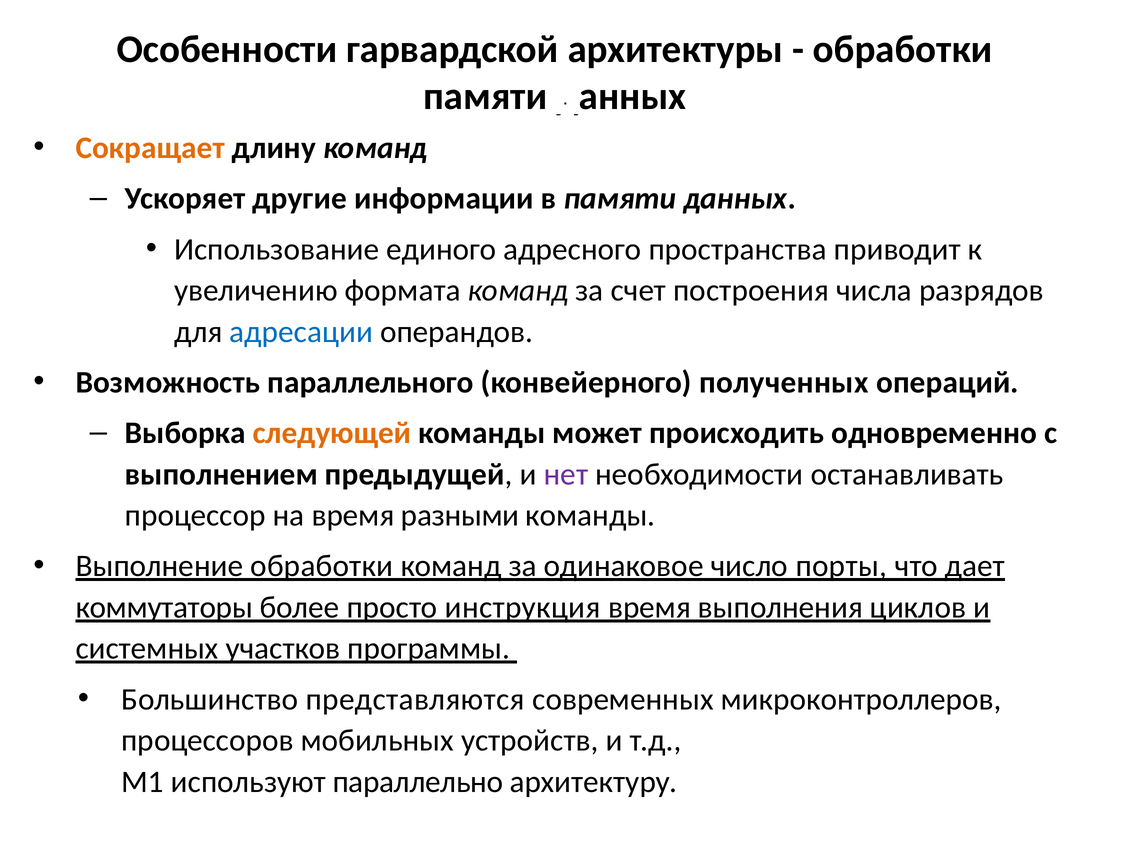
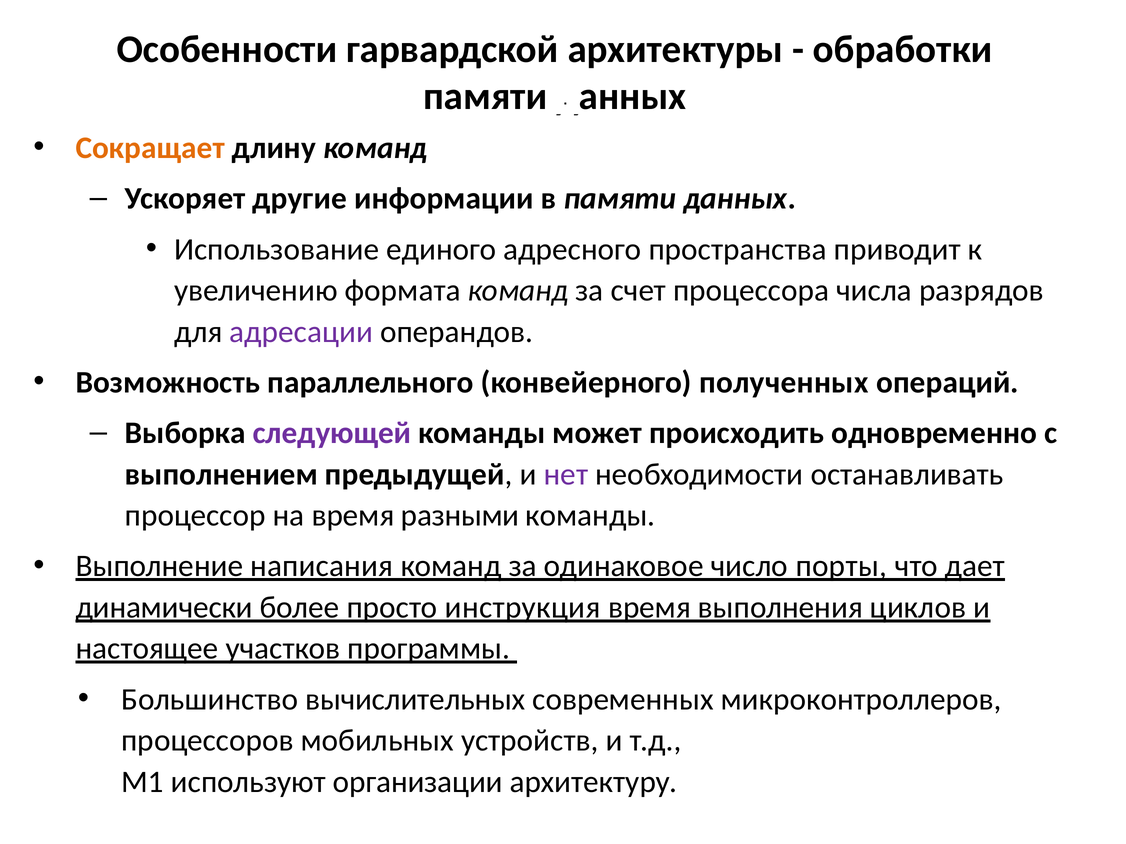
построения: построения -> процессора (751, 291)
адресации colour: blue -> purple (301, 332)
следующей colour: orange -> purple (332, 433)
Выполнение обработки: обработки -> написания (322, 566)
коммутаторы: коммутаторы -> динамически (164, 608)
системных: системных -> настоящее (147, 649)
представляются: представляются -> вычислительных (415, 700)
параллельно: параллельно -> организации (418, 782)
